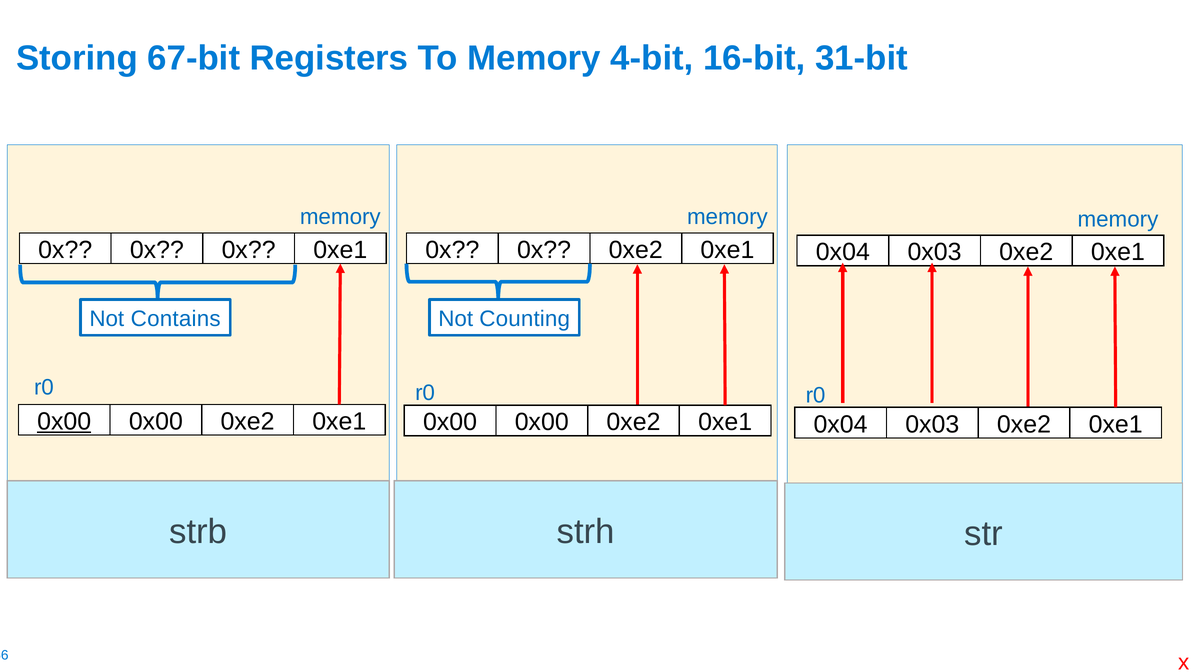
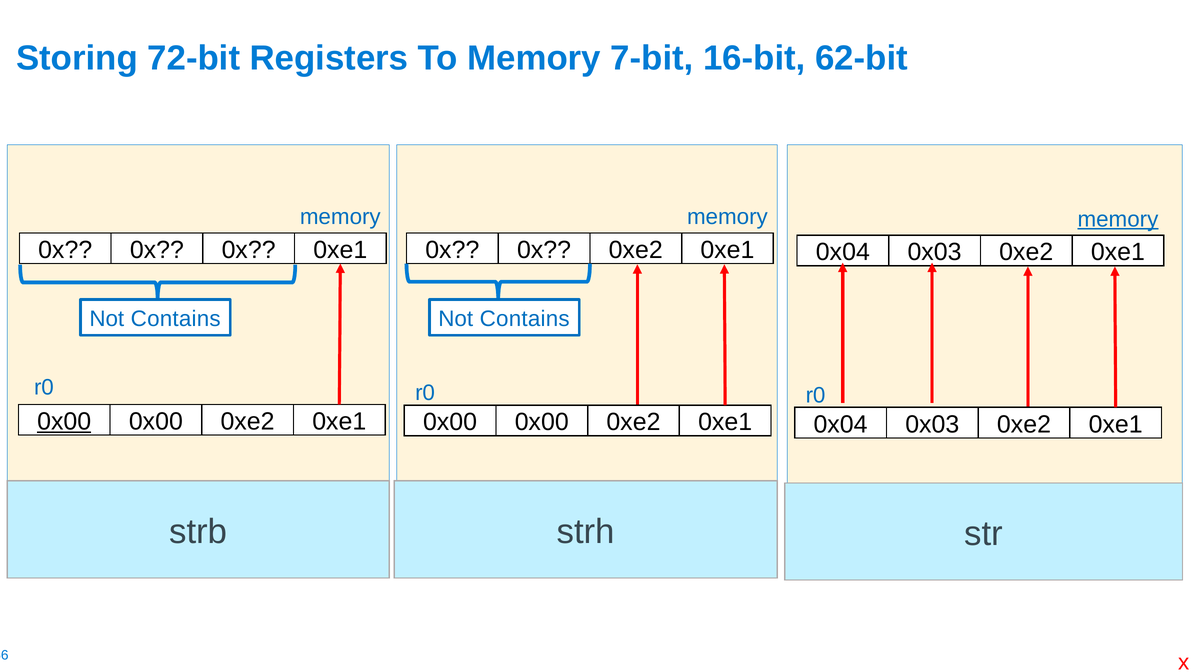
67-bit: 67-bit -> 72-bit (194, 58)
4-bit: 4-bit -> 7-bit (652, 58)
31-bit: 31-bit -> 62-bit (861, 58)
memory underline: none -> present (1118, 219)
Counting: Counting -> Contains (525, 319)
